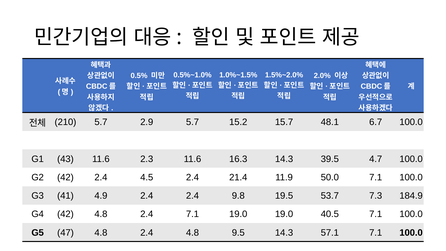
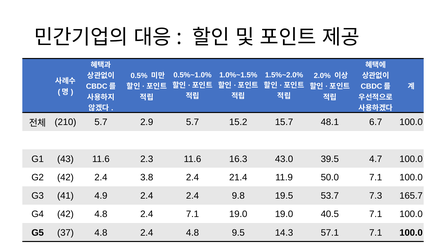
16.3 14.3: 14.3 -> 43.0 (284, 159)
4.5: 4.5 -> 3.8 (147, 177)
184.9: 184.9 -> 165.7 (411, 196)
47: 47 -> 37 (66, 233)
